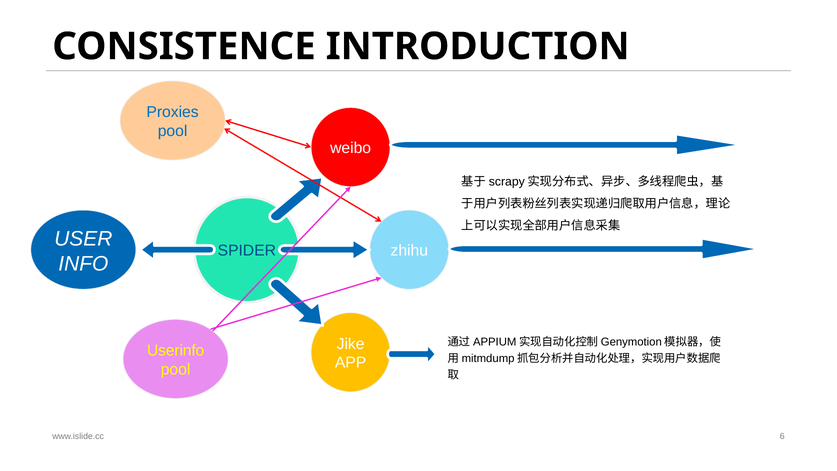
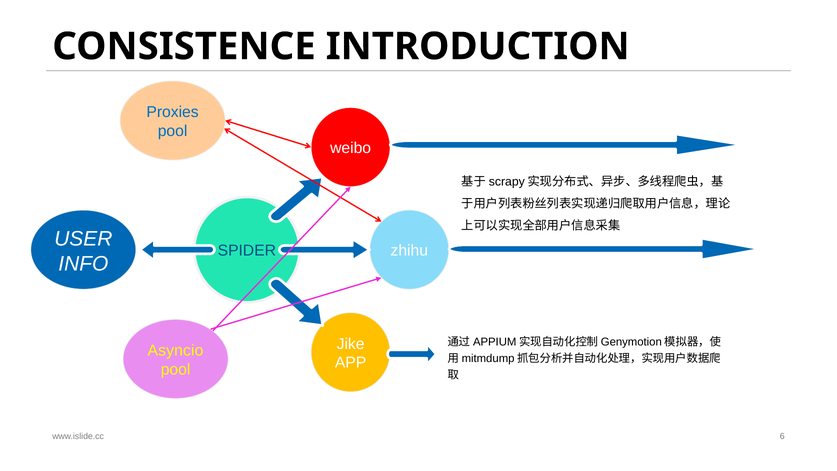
Userinfo: Userinfo -> Asyncio (176, 350)
